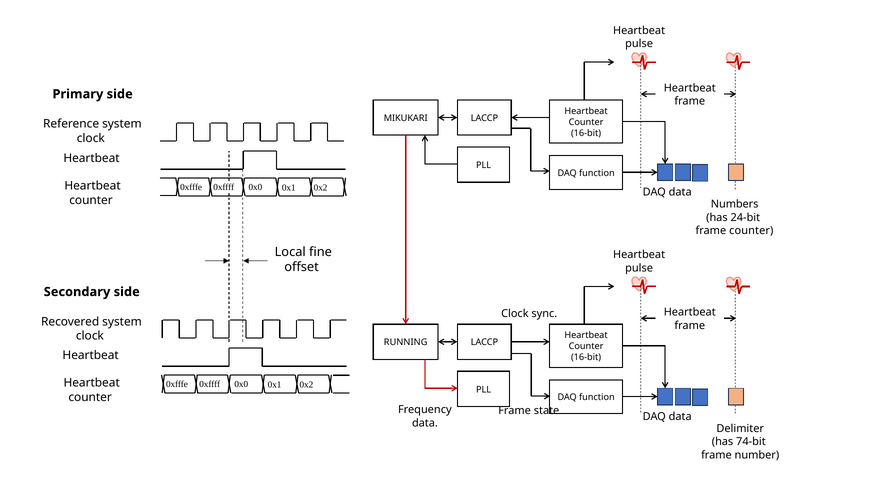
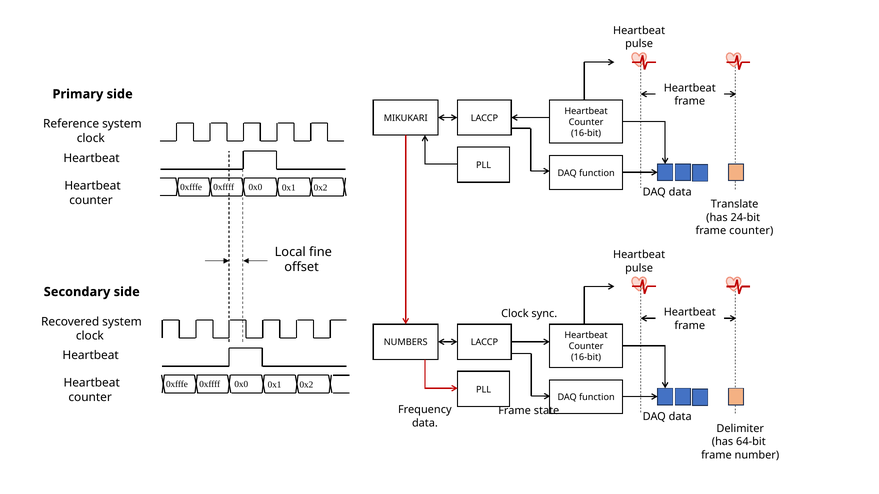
Numbers: Numbers -> Translate (735, 204)
RUNNING: RUNNING -> NUMBERS (406, 343)
74-bit: 74-bit -> 64-bit (751, 442)
